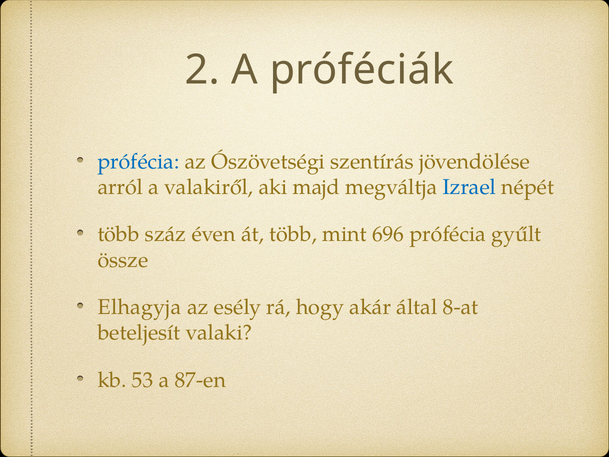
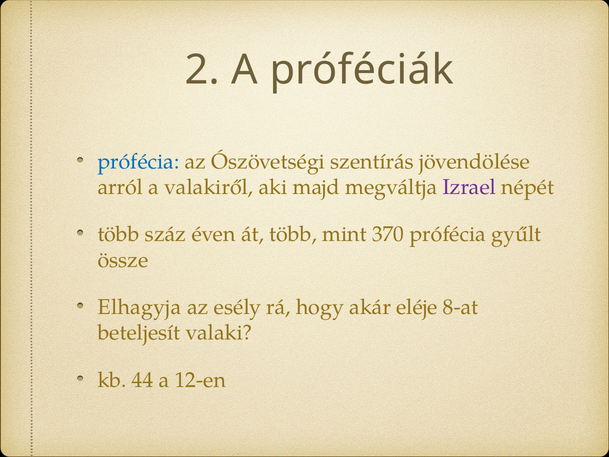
Izrael colour: blue -> purple (469, 187)
696: 696 -> 370 (388, 234)
által: által -> eléje (417, 307)
53: 53 -> 44 (143, 380)
87-en: 87-en -> 12-en (200, 380)
